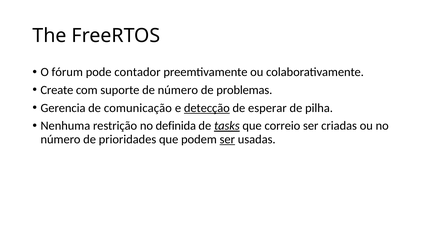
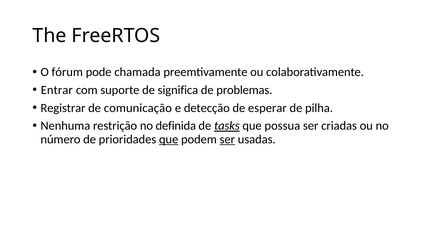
contador: contador -> chamada (137, 72)
Create: Create -> Entrar (57, 90)
de número: número -> significa (178, 90)
Gerencia: Gerencia -> Registrar (63, 108)
detecção underline: present -> none (207, 108)
correio: correio -> possua (282, 126)
que underline: none -> present (169, 139)
